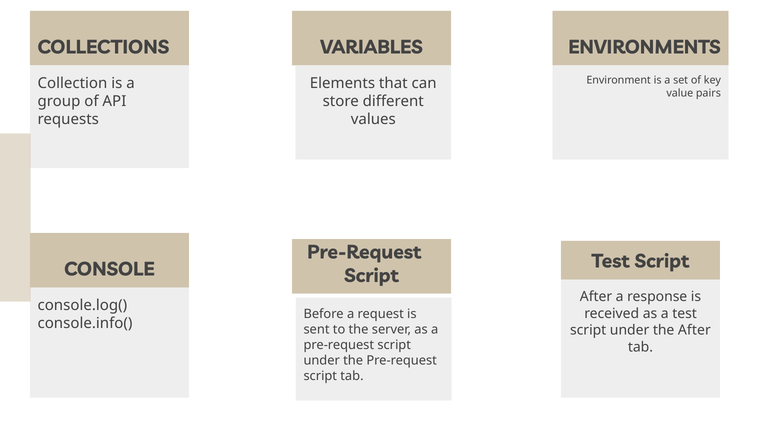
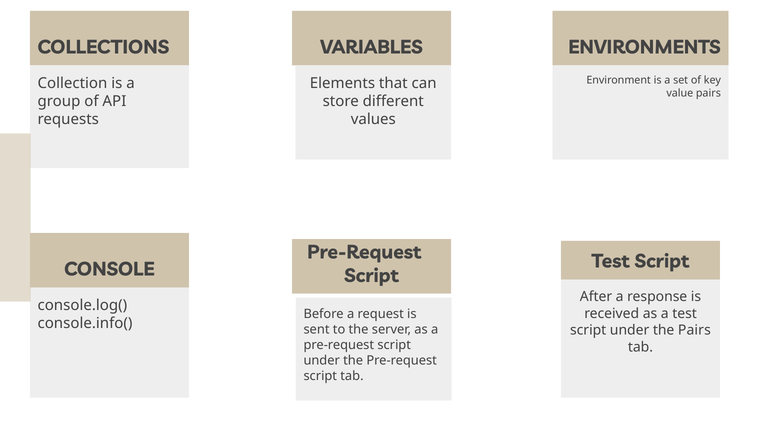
the After: After -> Pairs (694, 330)
